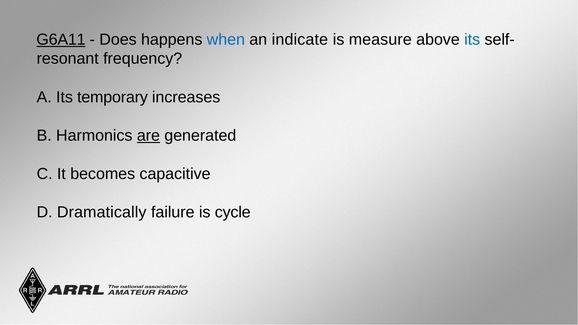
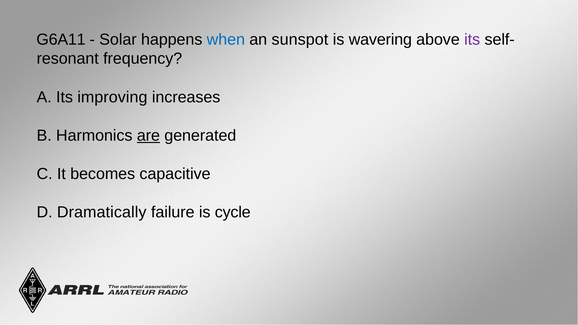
G6A11 underline: present -> none (61, 40)
Does: Does -> Solar (118, 40)
indicate: indicate -> sunspot (300, 40)
measure: measure -> wavering (380, 40)
its colour: blue -> purple (472, 40)
temporary: temporary -> improving (112, 97)
